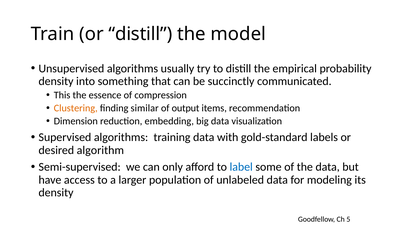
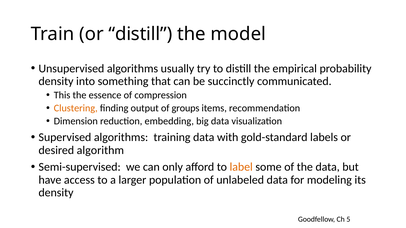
similar: similar -> output (145, 108)
output: output -> groups (186, 108)
label colour: blue -> orange (241, 167)
